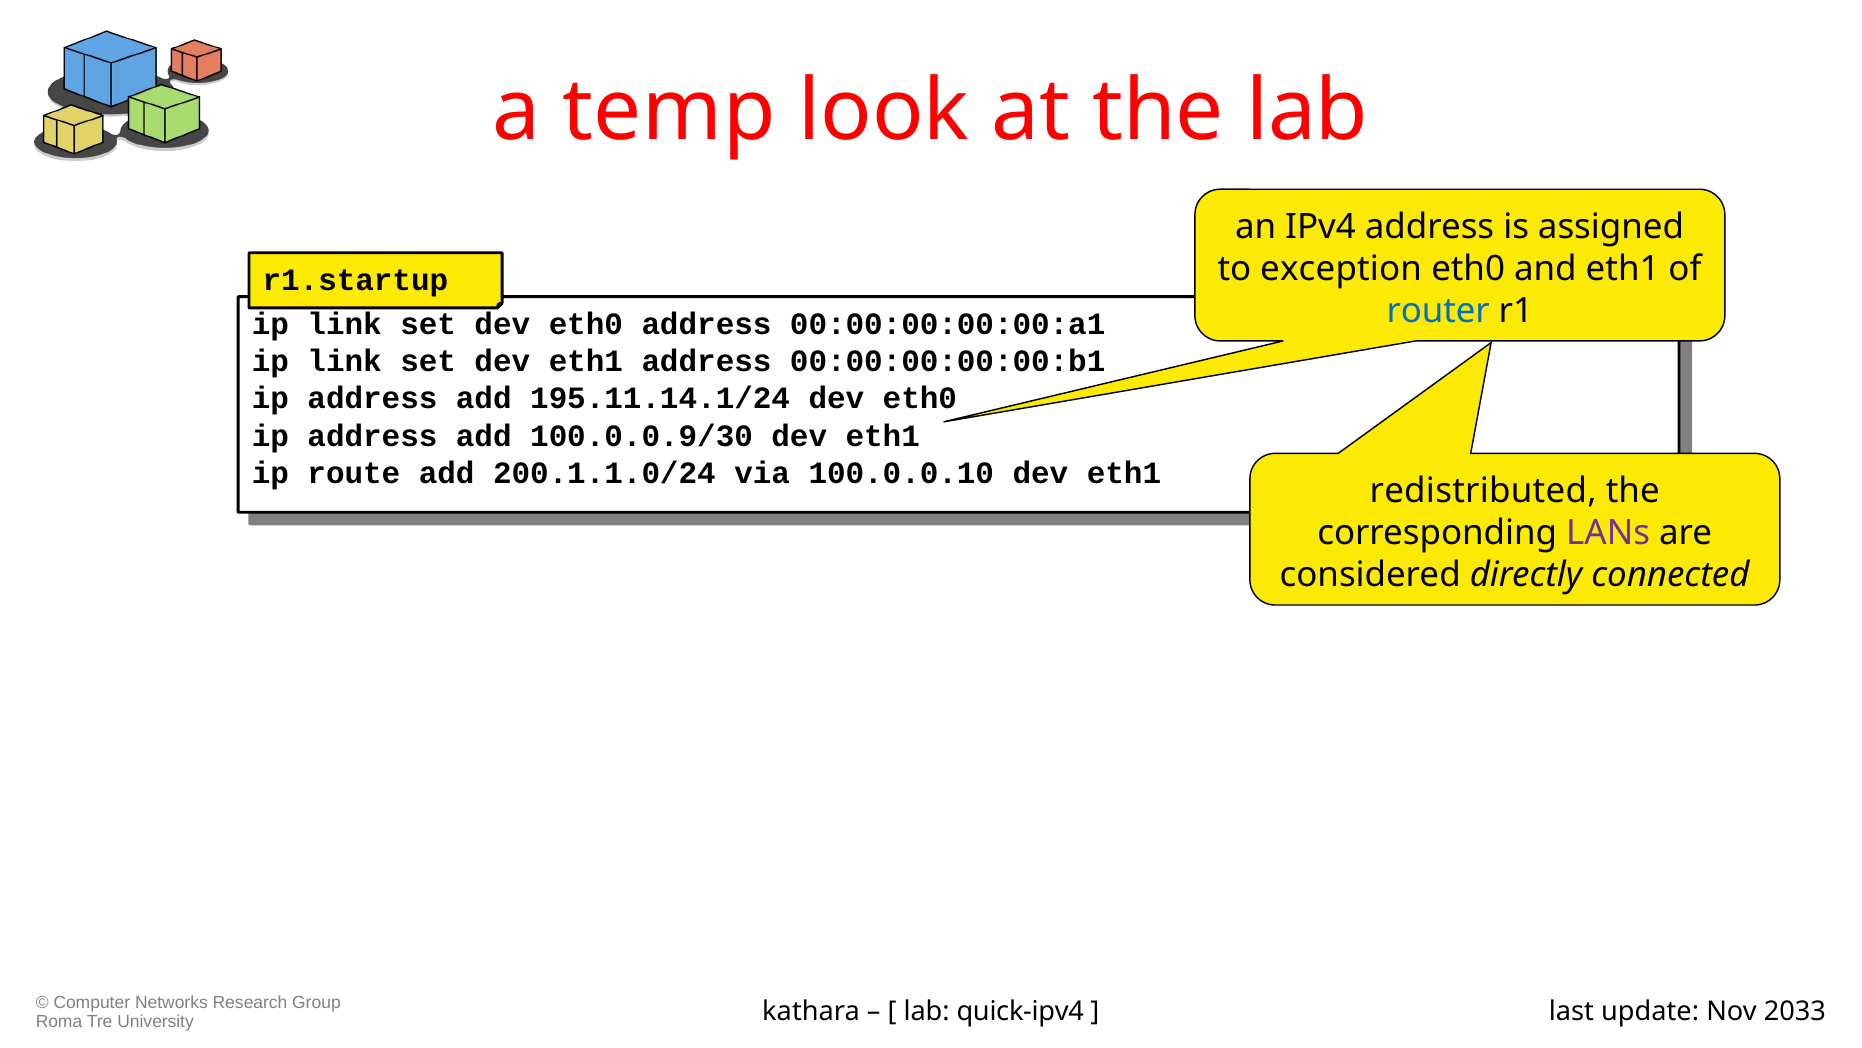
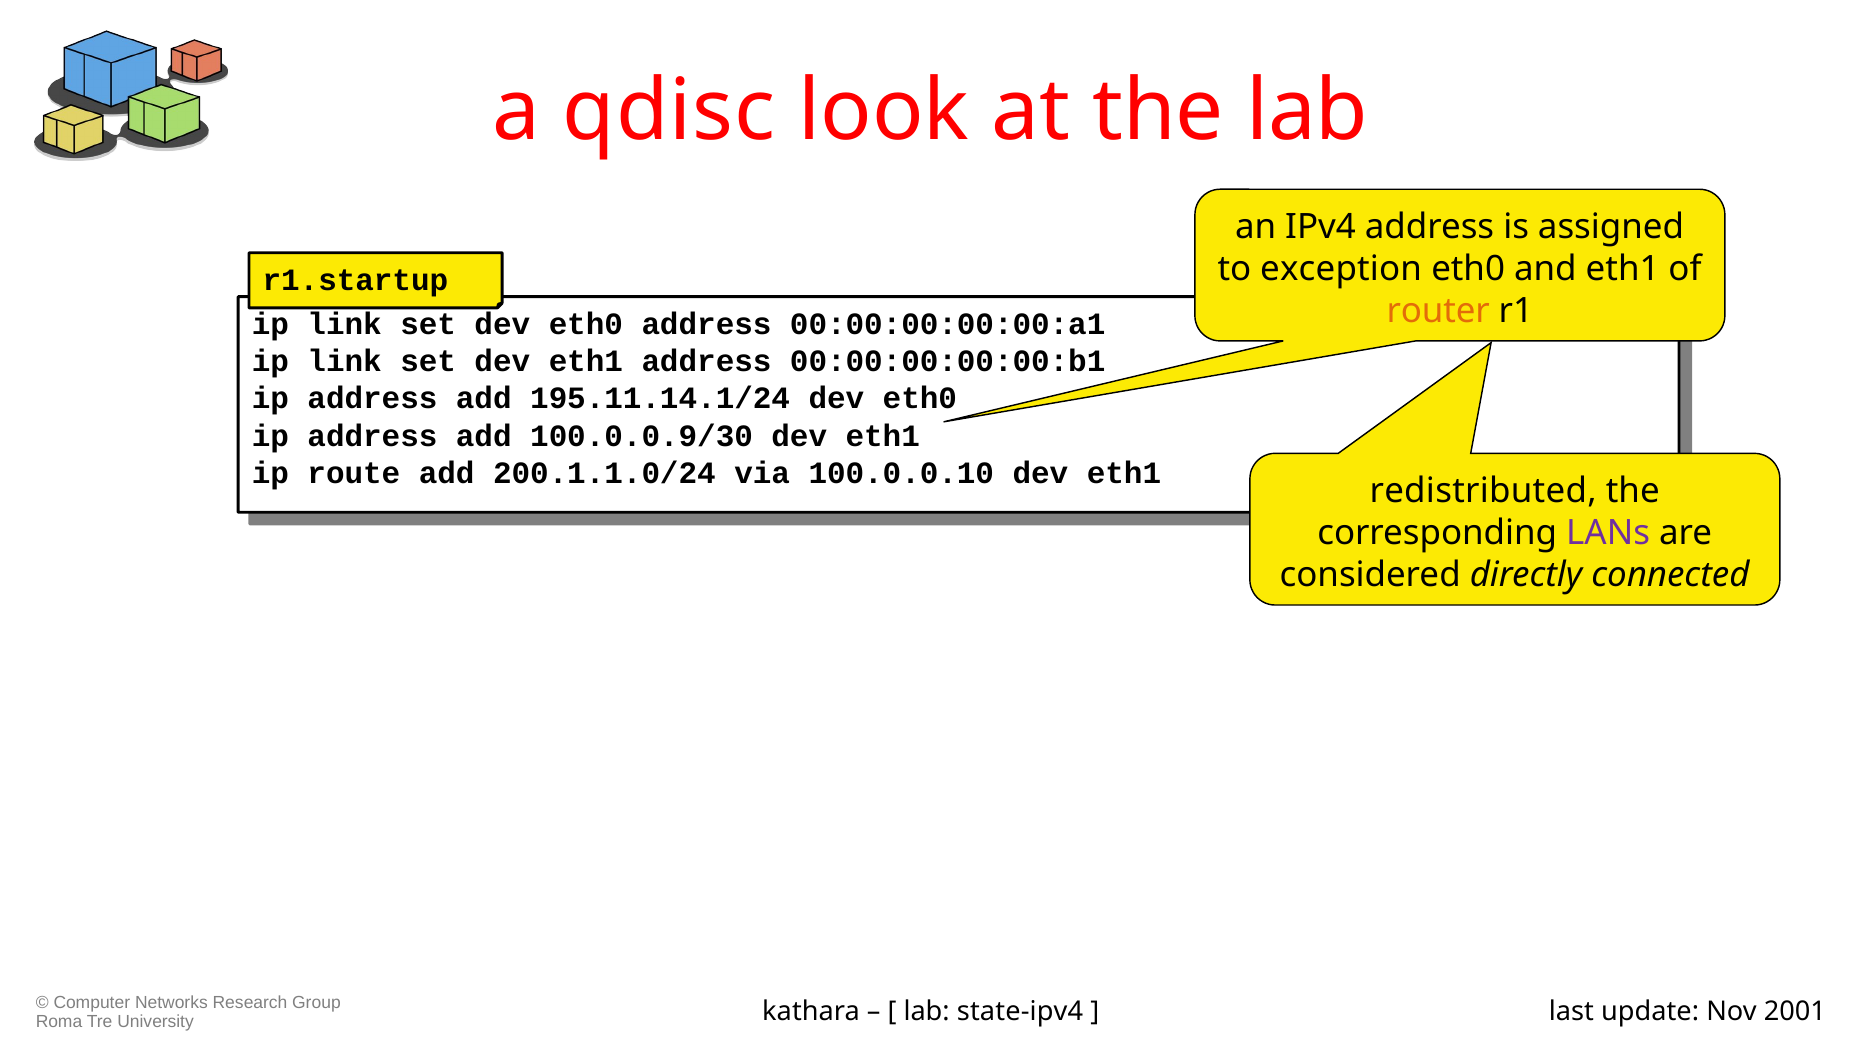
temp: temp -> qdisc (669, 111)
router colour: blue -> orange (1438, 311)
quick-ipv4: quick-ipv4 -> state-ipv4 (1020, 1011)
2033: 2033 -> 2001 (1795, 1011)
